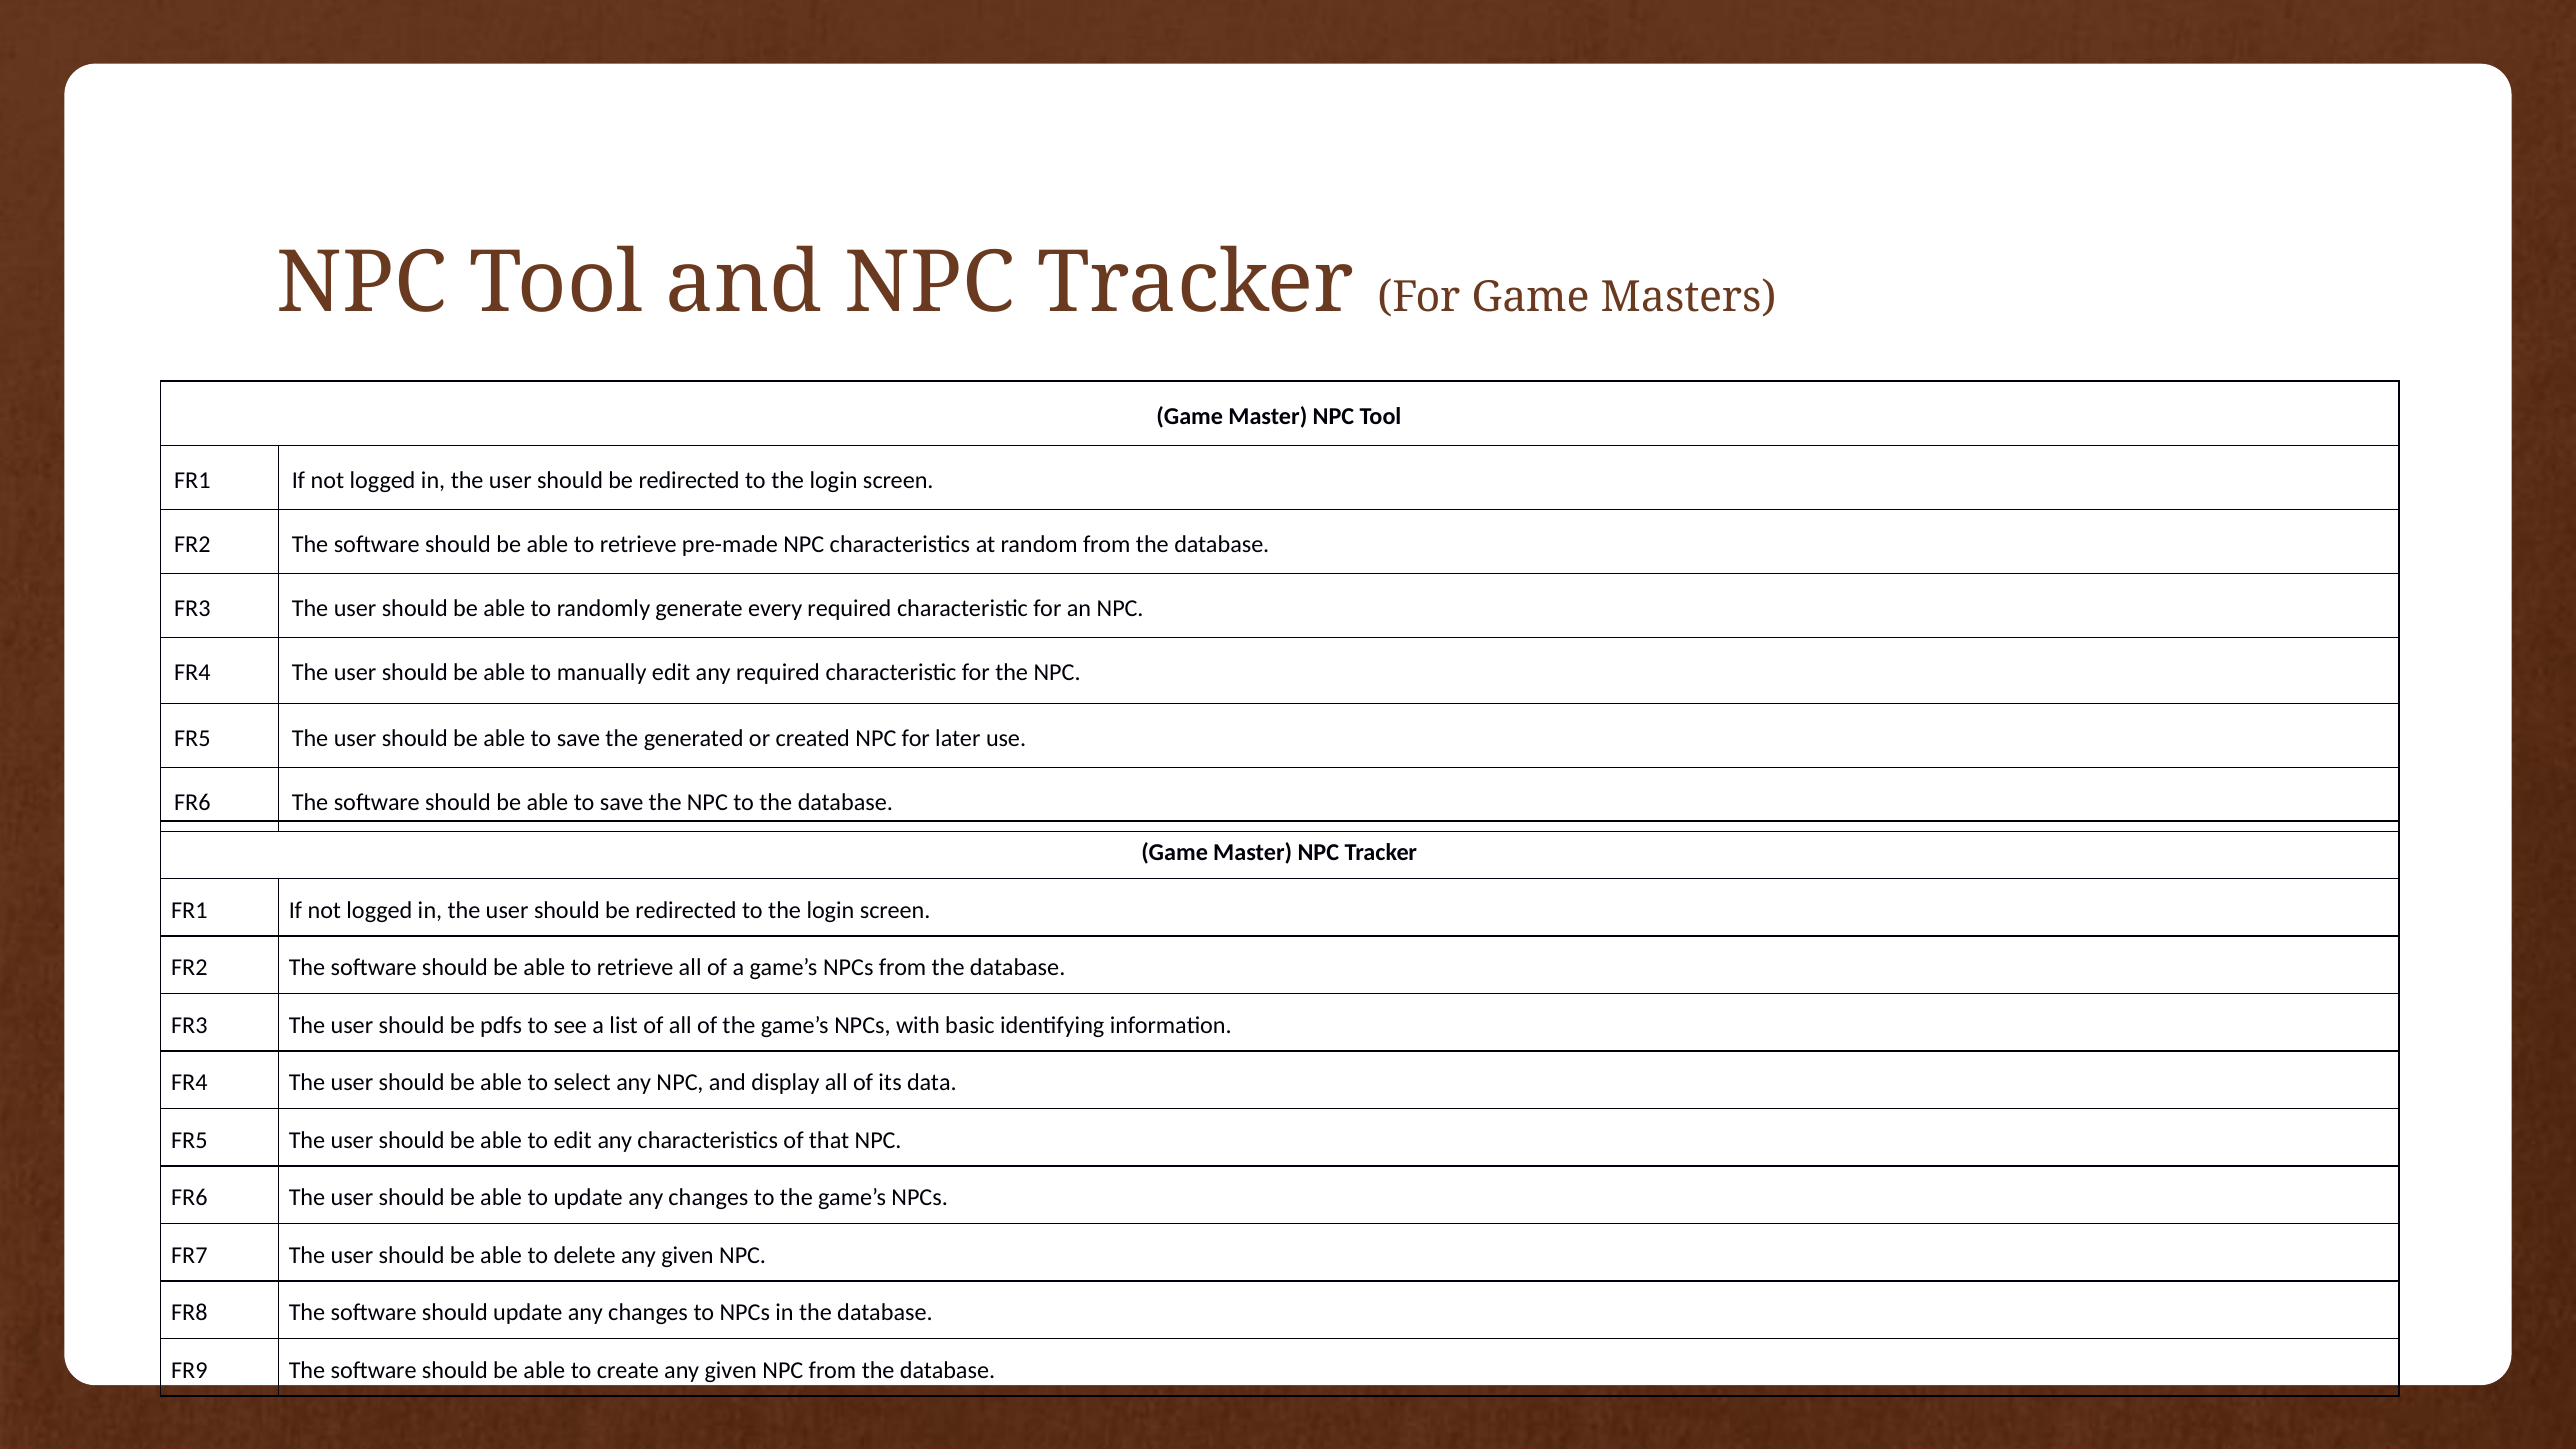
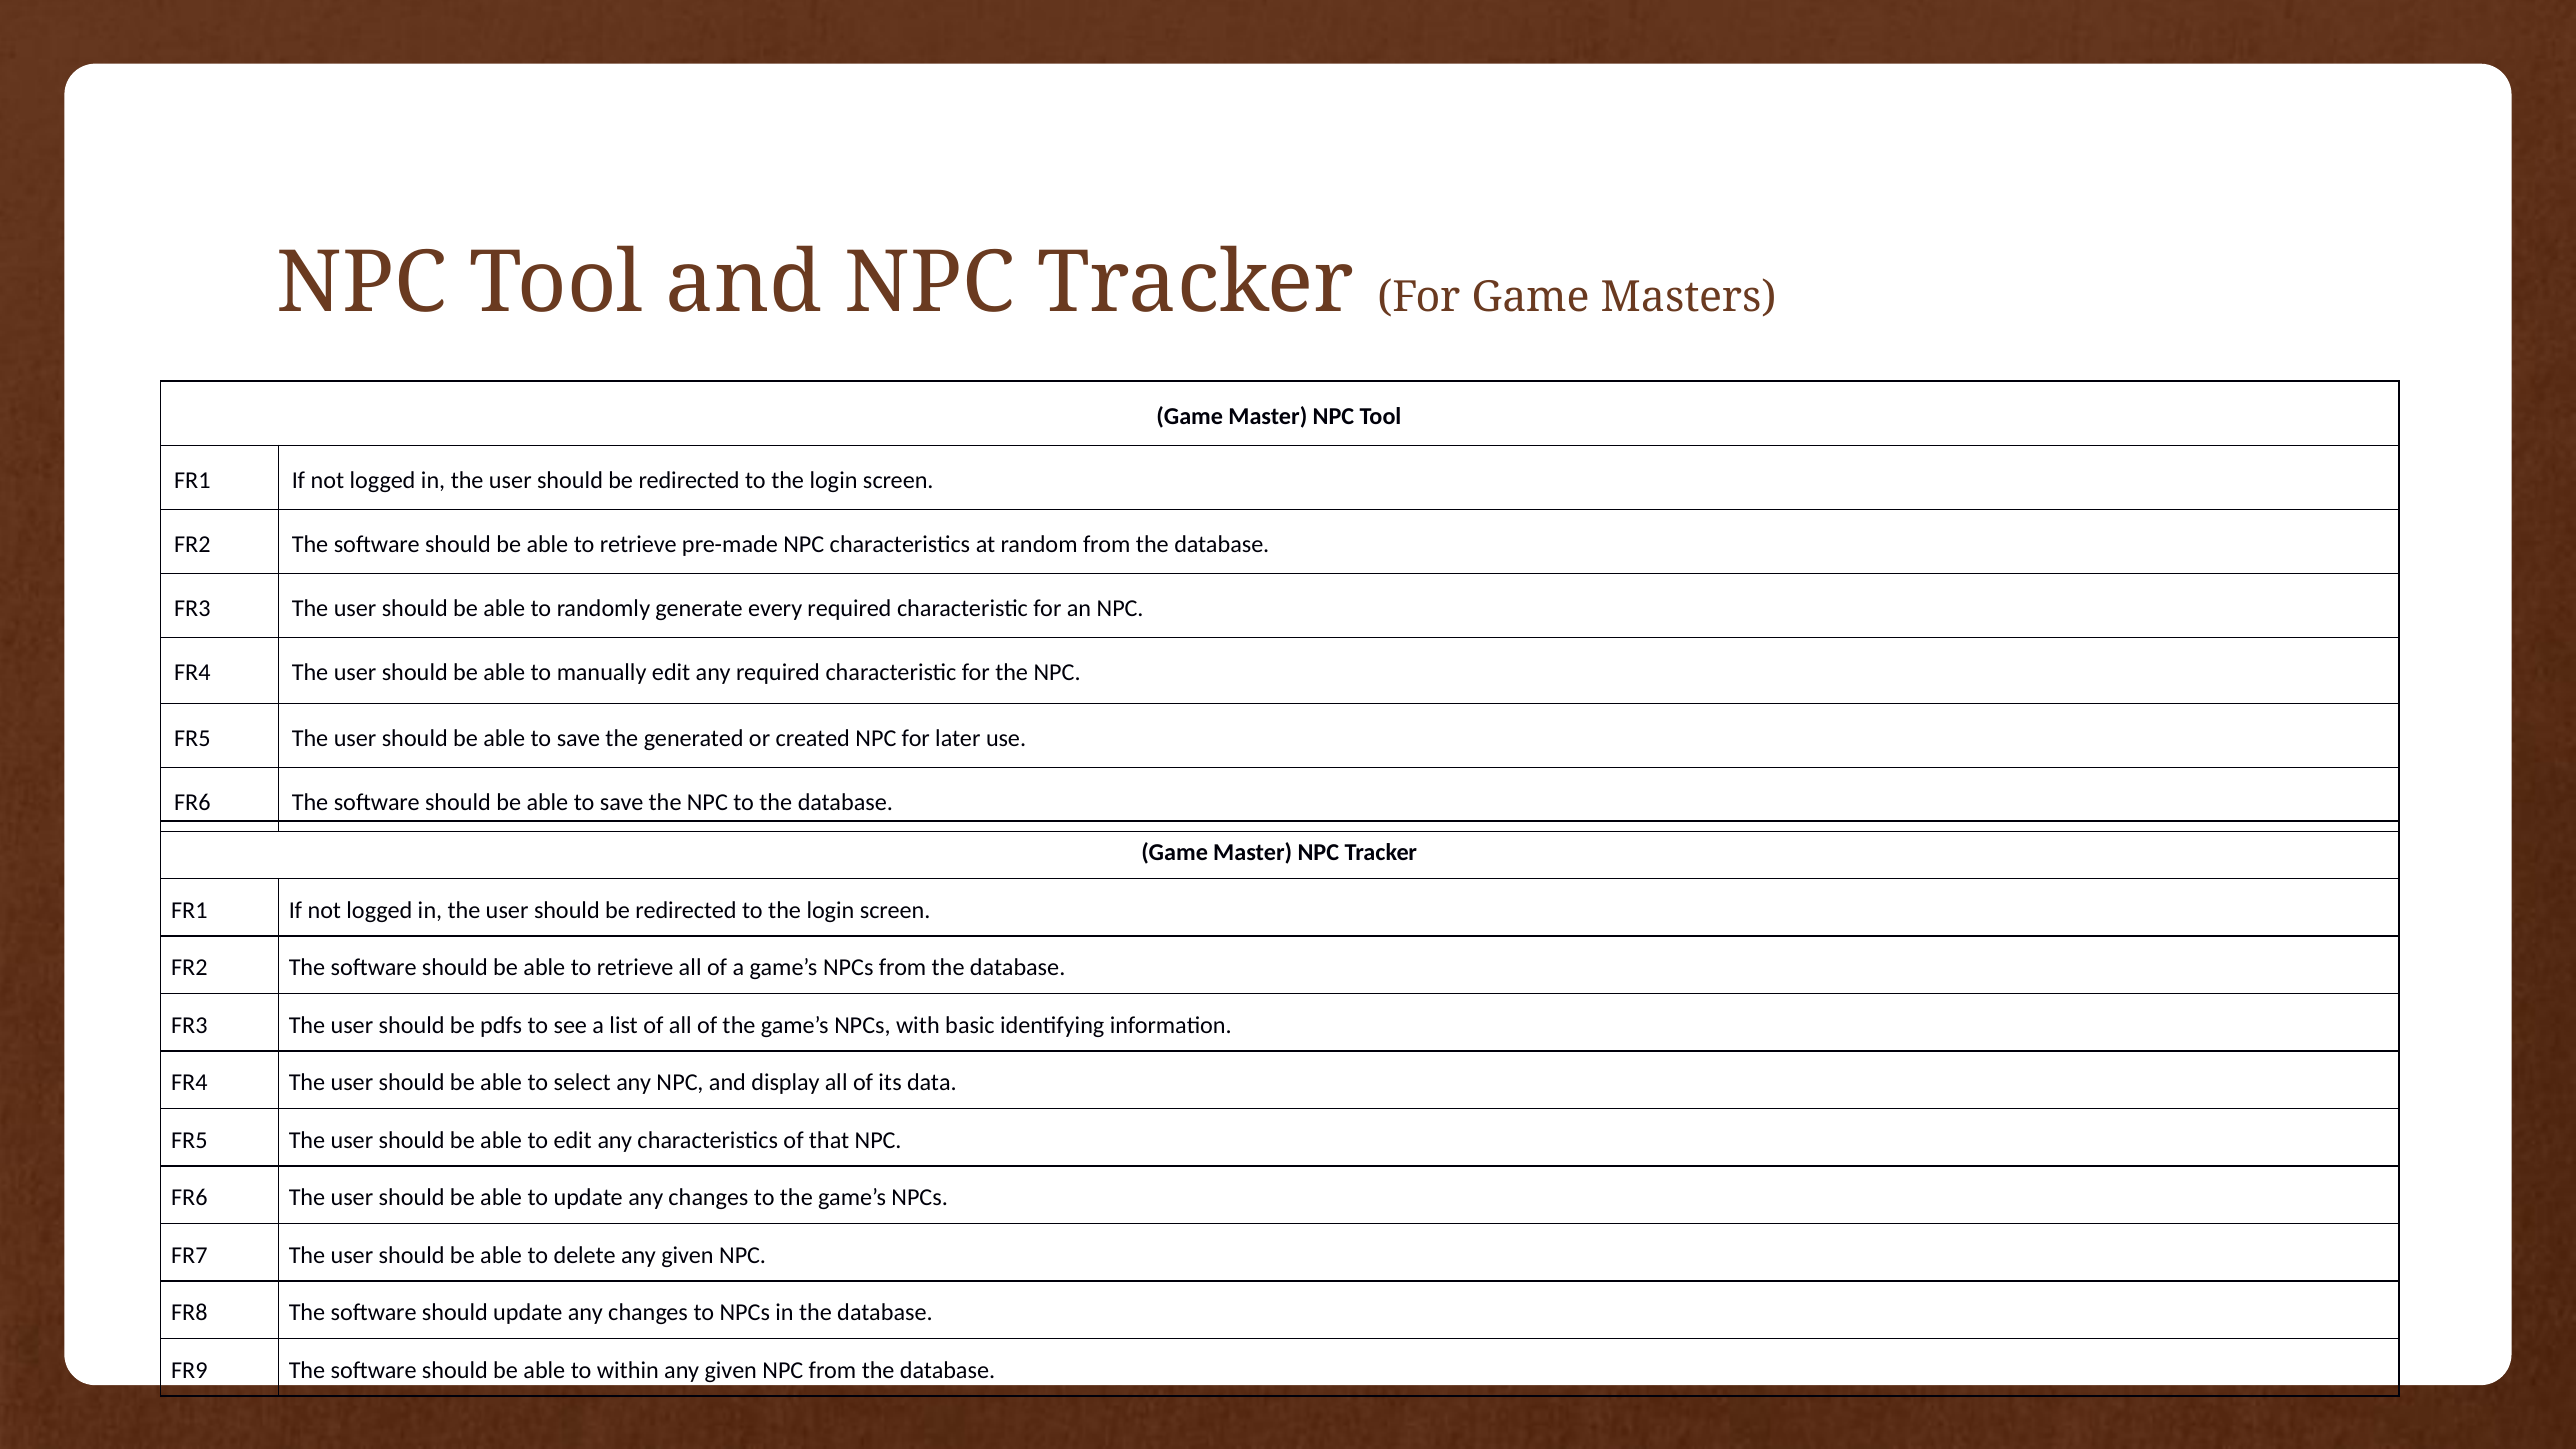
create: create -> within (628, 1371)
